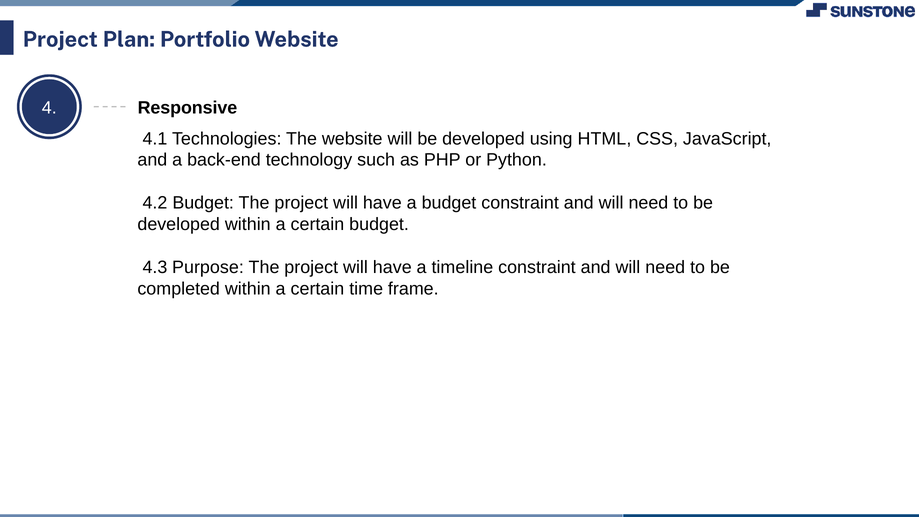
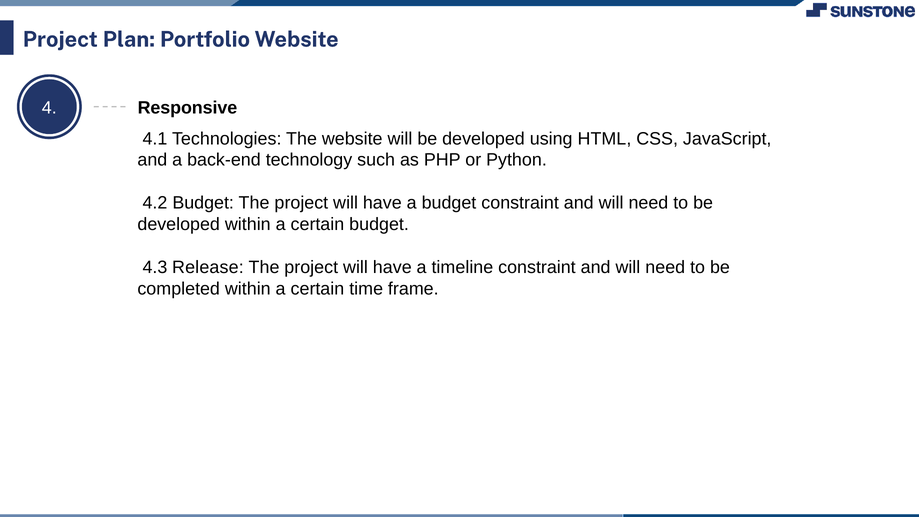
Purpose: Purpose -> Release (208, 267)
